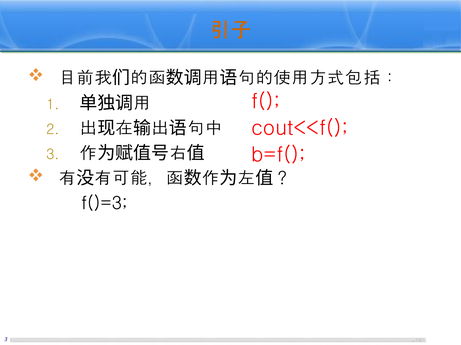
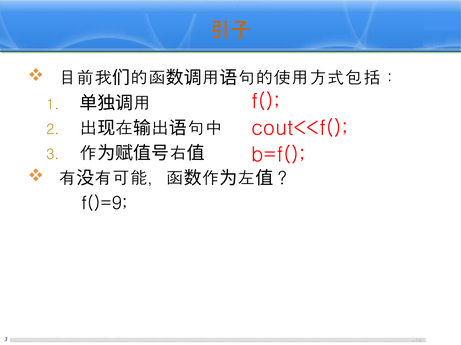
f()=3: f()=3 -> f()=9 (104, 204)
